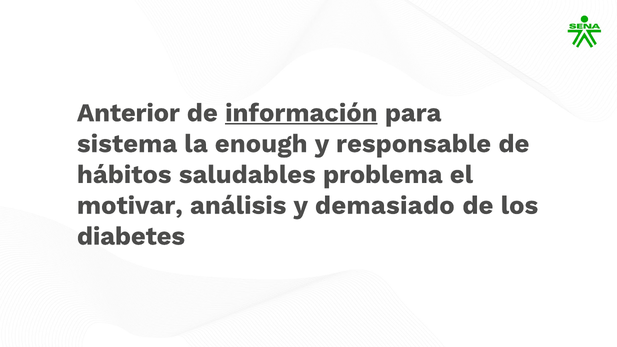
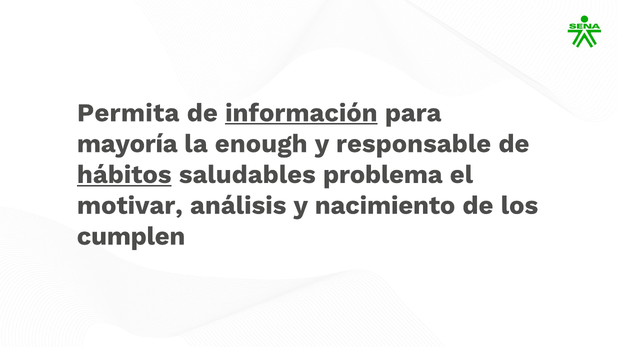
Anterior: Anterior -> Permita (128, 113)
sistema: sistema -> mayoría (127, 144)
hábitos underline: none -> present (124, 175)
demasiado: demasiado -> nacimiento (385, 205)
diabetes: diabetes -> cumplen (131, 236)
